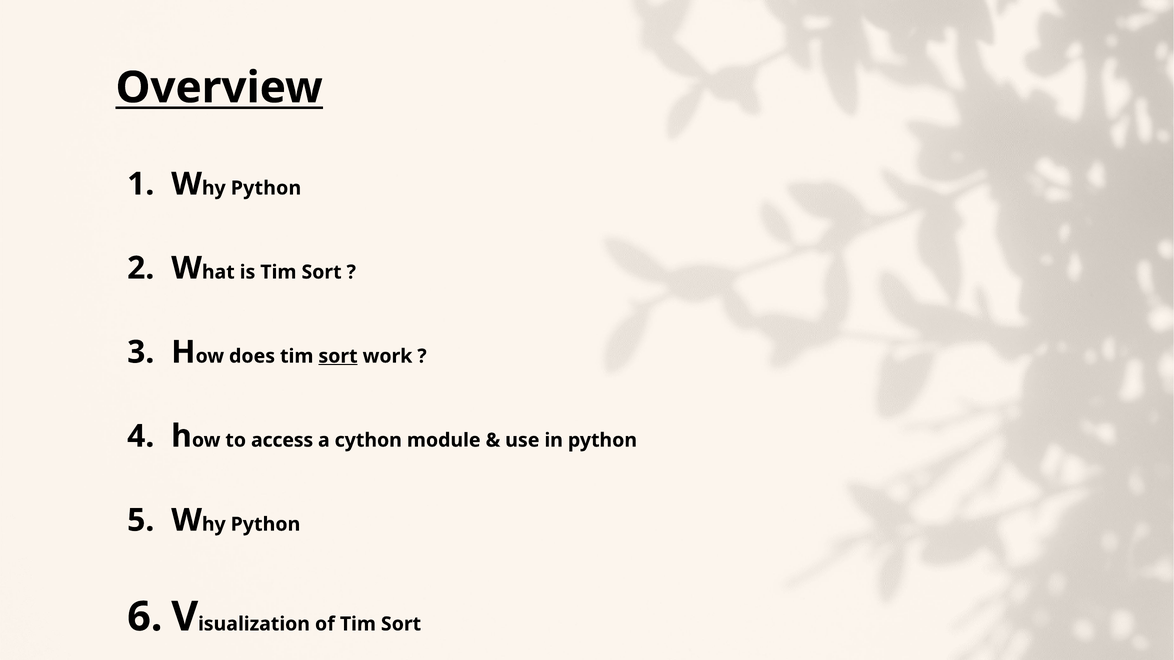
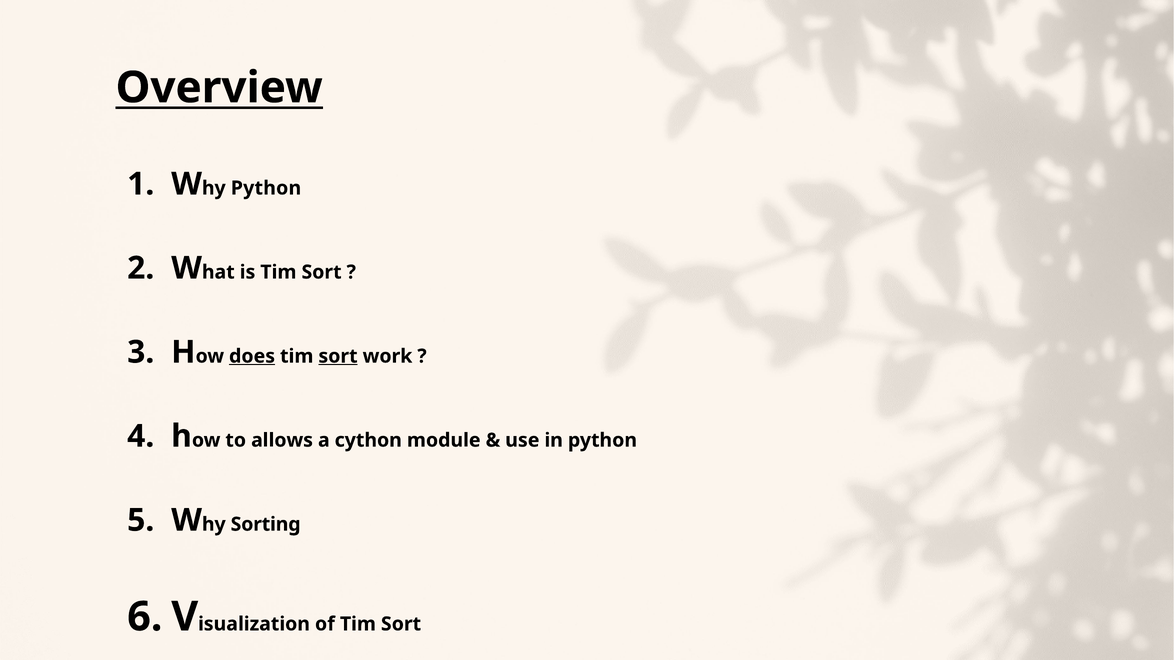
does underline: none -> present (252, 356)
access: access -> allows (282, 440)
Python: Python -> Sorting (266, 525)
